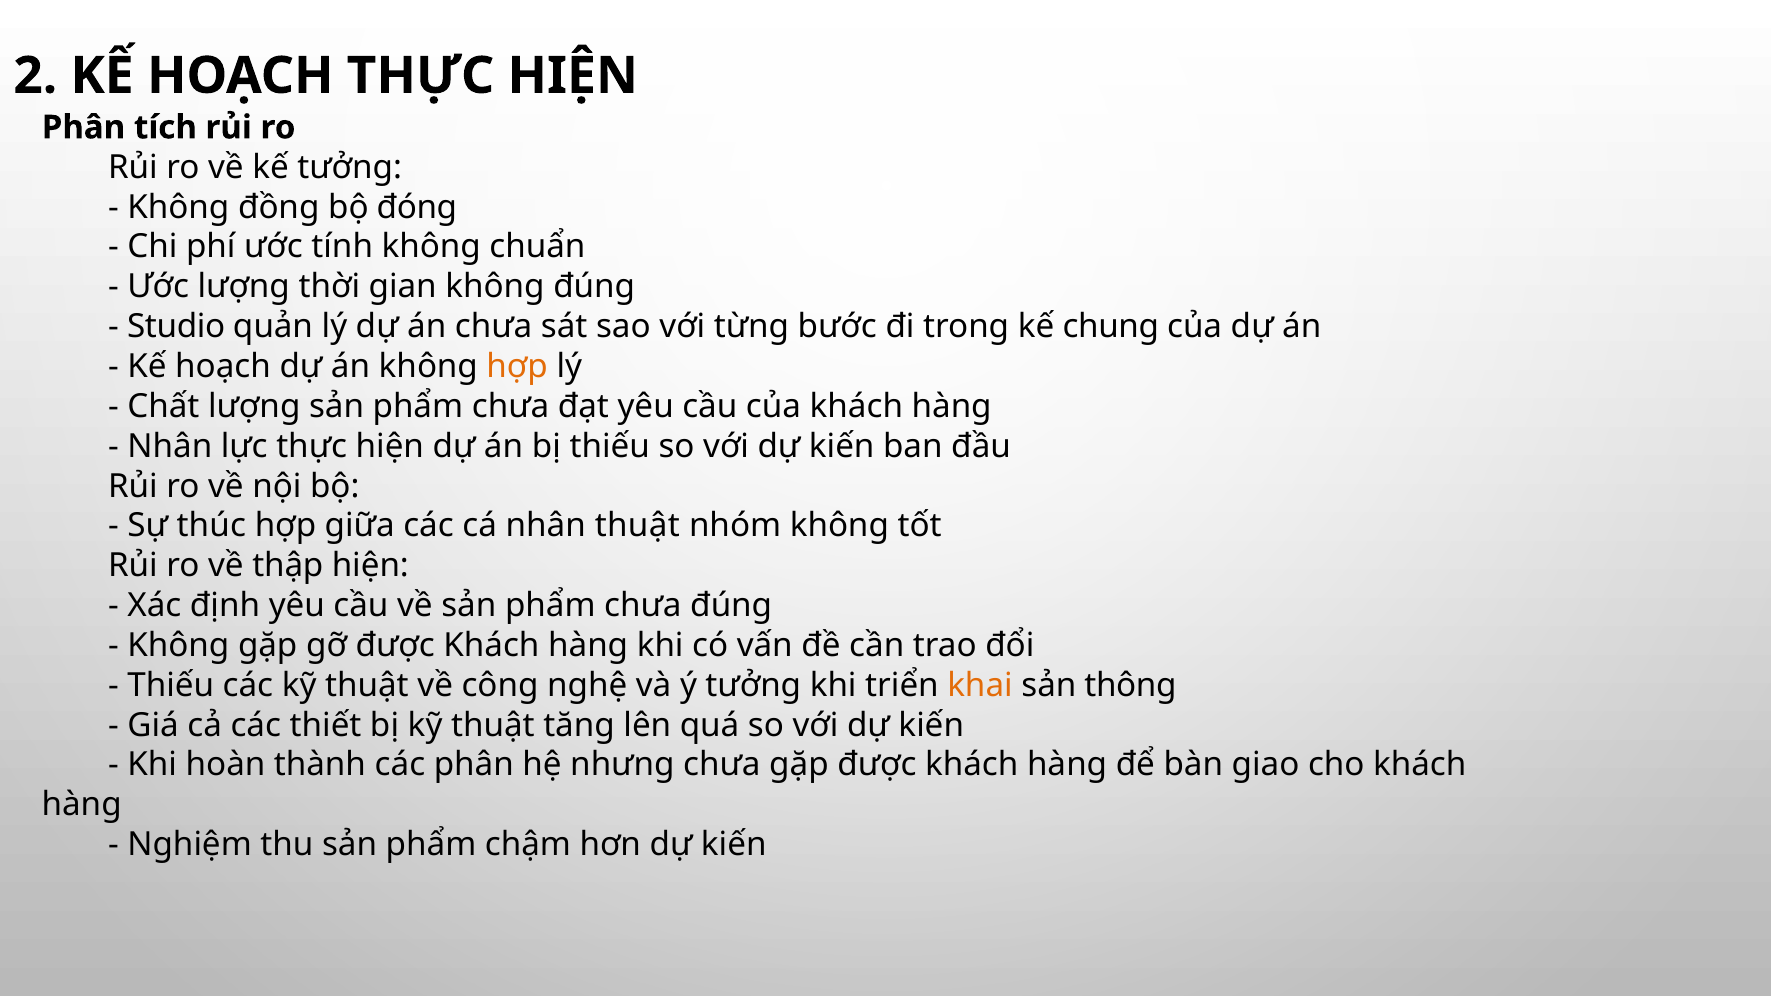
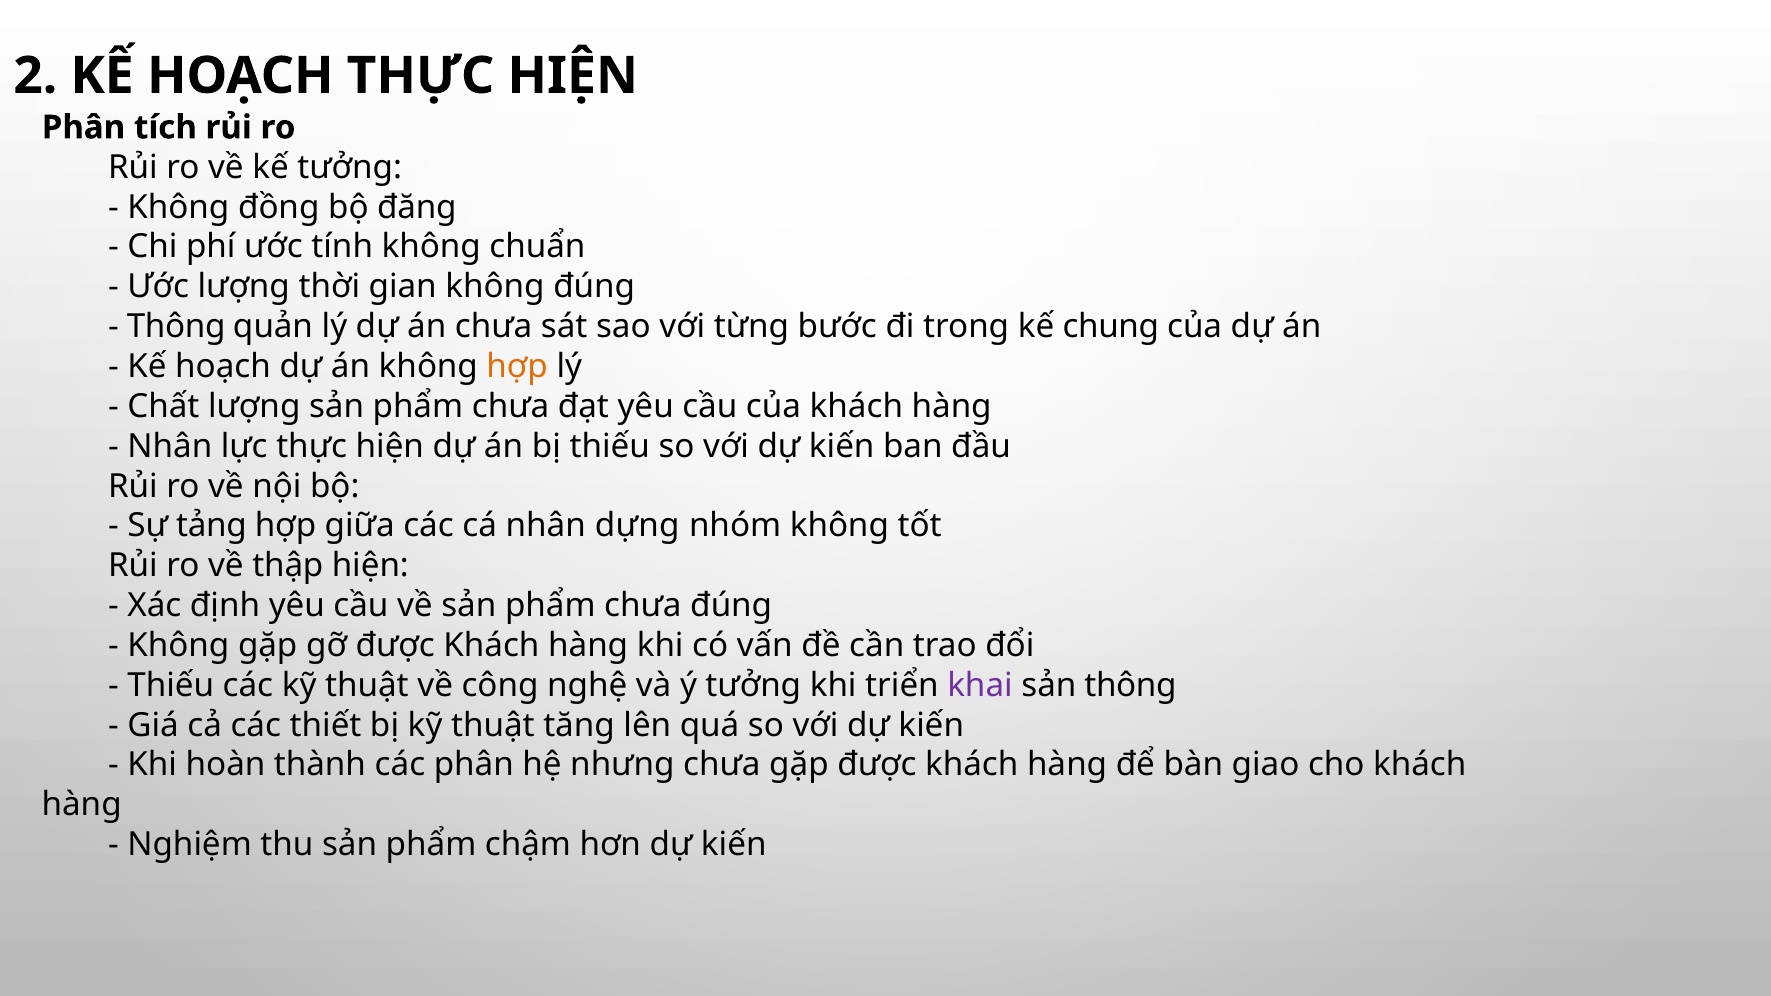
đóng: đóng -> đăng (417, 207)
Studio: Studio -> Thông (176, 327)
thúc: thúc -> tảng (212, 526)
nhân thuật: thuật -> dựng (637, 526)
khai colour: orange -> purple (980, 685)
